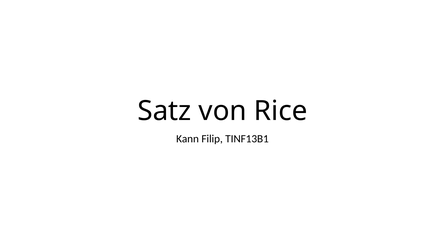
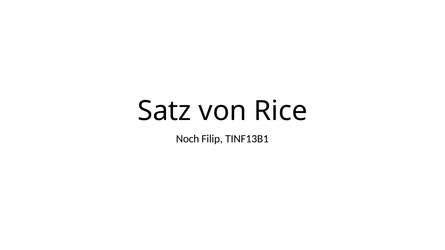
Kann: Kann -> Noch (188, 139)
